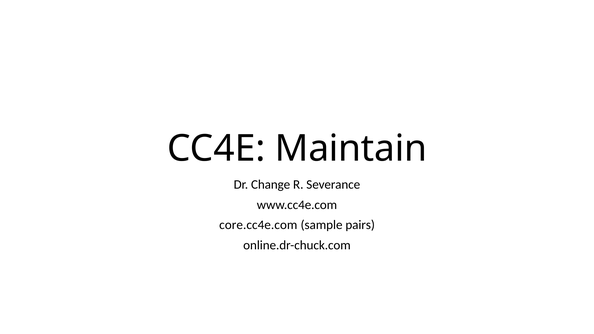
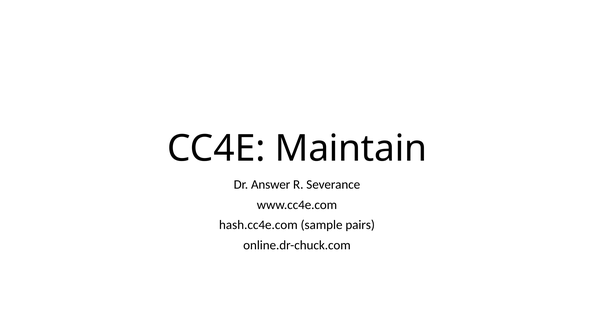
Change: Change -> Answer (271, 185)
core.cc4e.com: core.cc4e.com -> hash.cc4e.com (258, 225)
